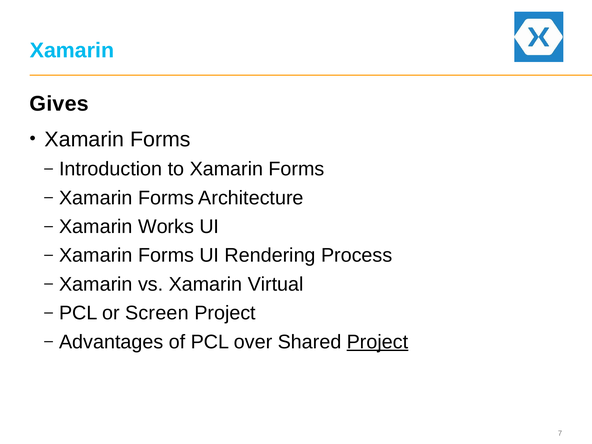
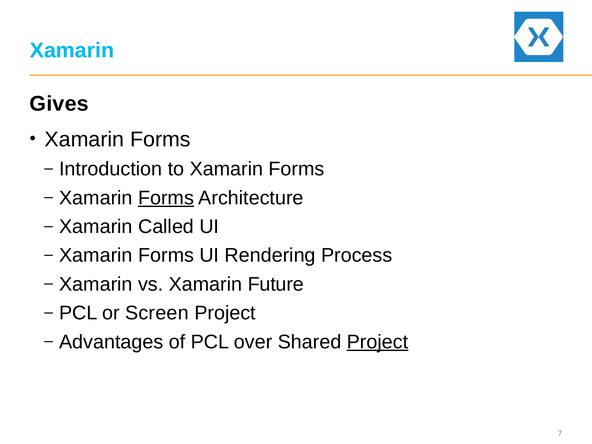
Forms underline: none -> present (166, 198)
Works: Works -> Called (166, 227)
Virtual: Virtual -> Future (276, 284)
